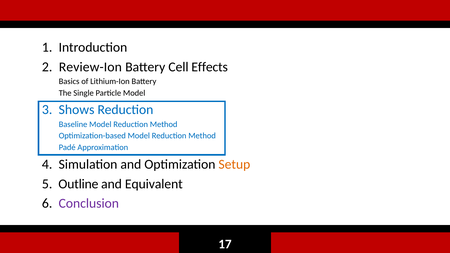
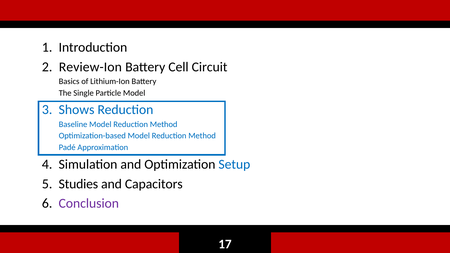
Effects: Effects -> Circuit (210, 67)
Setup colour: orange -> blue (234, 164)
Outline: Outline -> Studies (78, 184)
Equivalent: Equivalent -> Capacitors (154, 184)
